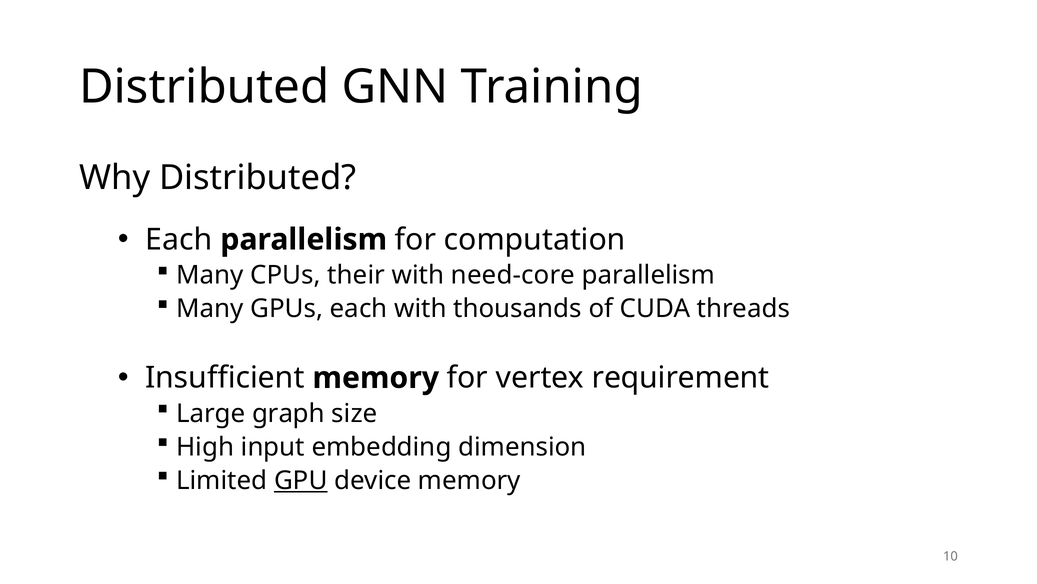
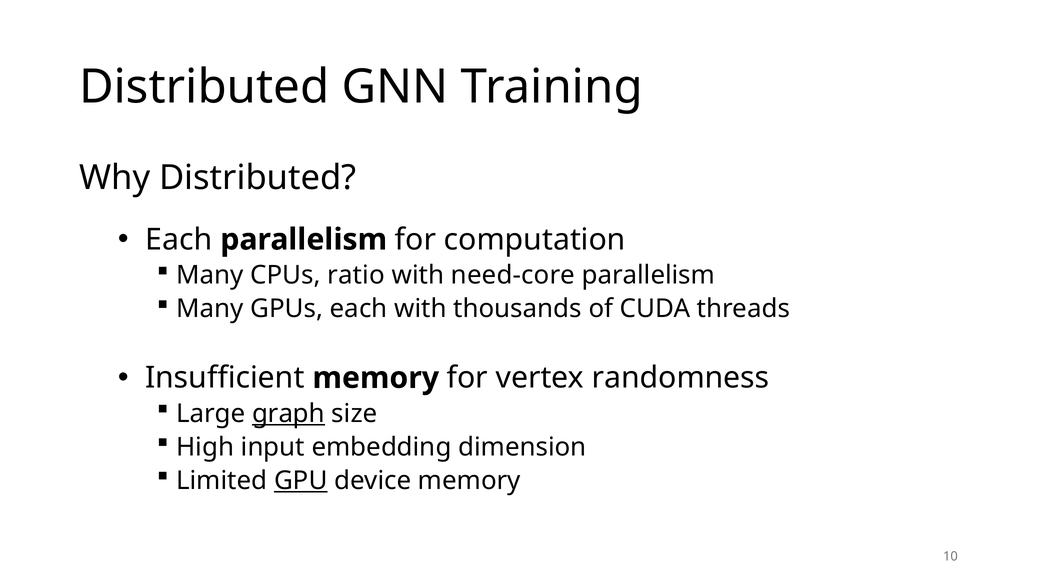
their: their -> ratio (356, 275)
requirement: requirement -> randomness (681, 377)
graph underline: none -> present (288, 413)
